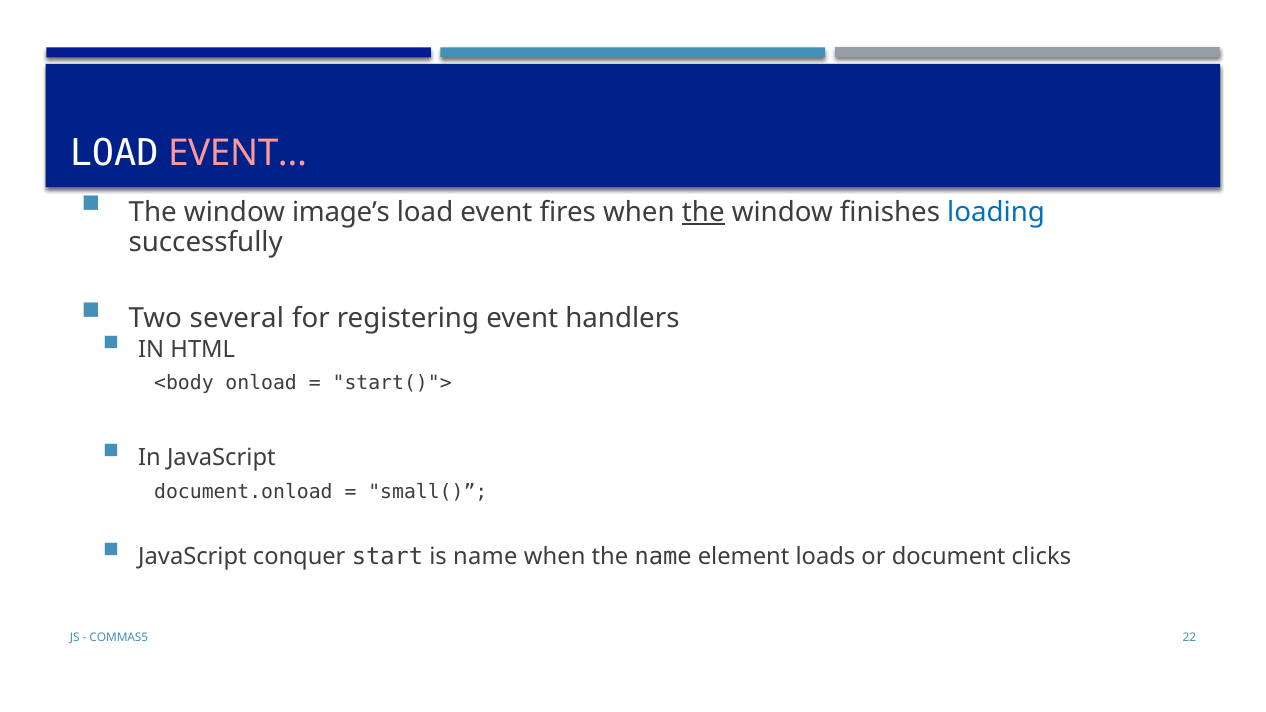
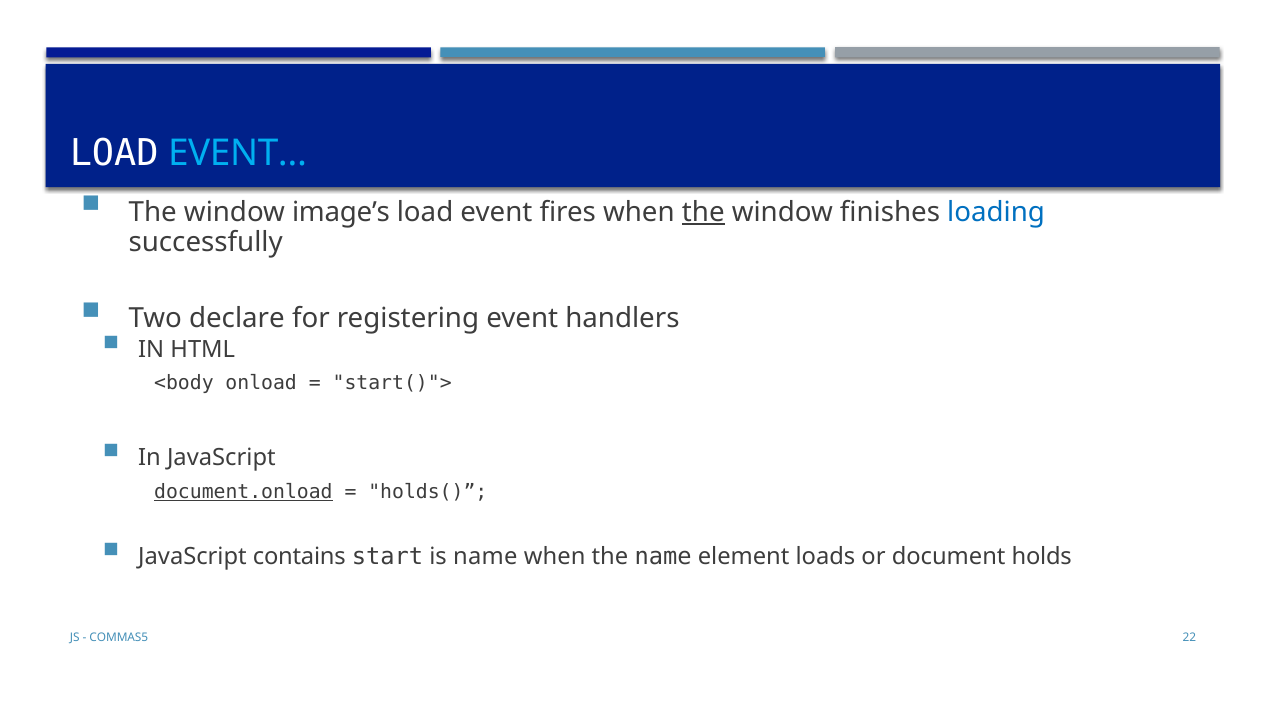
EVENT… colour: pink -> light blue (238, 154)
several: several -> declare (237, 319)
document.onload underline: none -> present (243, 492)
small(: small( -> holds( (428, 492)
conquer: conquer -> contains (299, 557)
clicks: clicks -> holds (1042, 557)
